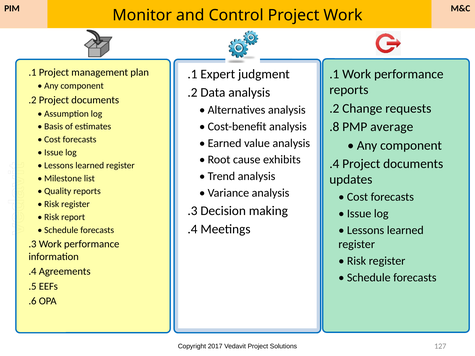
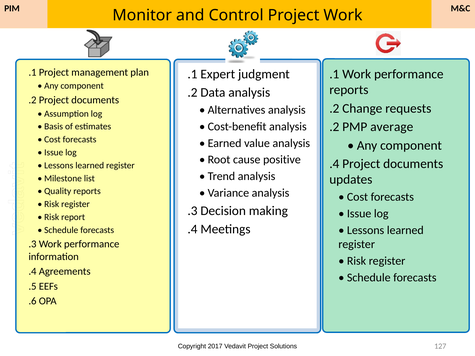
.8: .8 -> .2 (334, 127)
exhibits: exhibits -> positive (282, 160)
